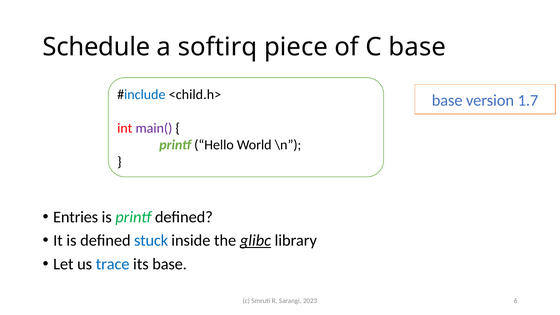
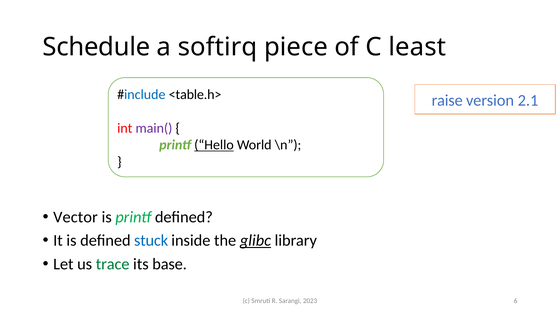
C base: base -> least (417, 47)
<child.h>: <child.h> -> <table.h> (195, 95)
base: base -> raise (447, 100)
1.7: 1.7 -> 2.1 (528, 100)
Hello underline: none -> present (214, 145)
Entries: Entries -> Vector (76, 217)
trace colour: blue -> green (113, 264)
